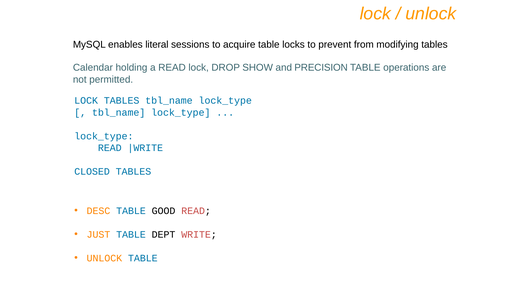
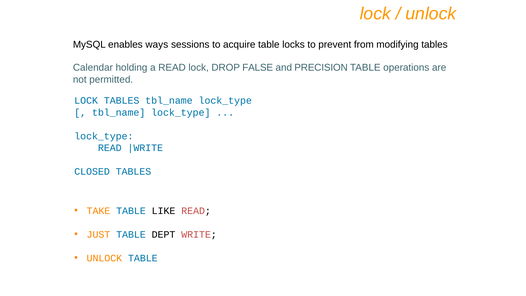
literal: literal -> ways (157, 45)
SHOW: SHOW -> FALSE (258, 68)
DESC: DESC -> TAKE (98, 211)
GOOD: GOOD -> LIKE (164, 211)
